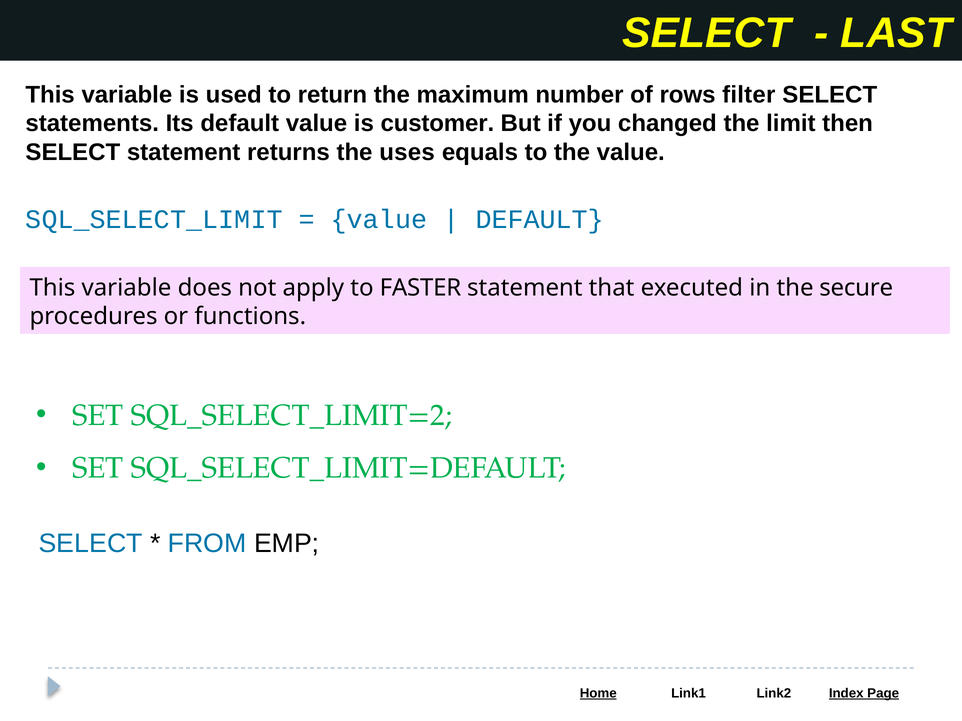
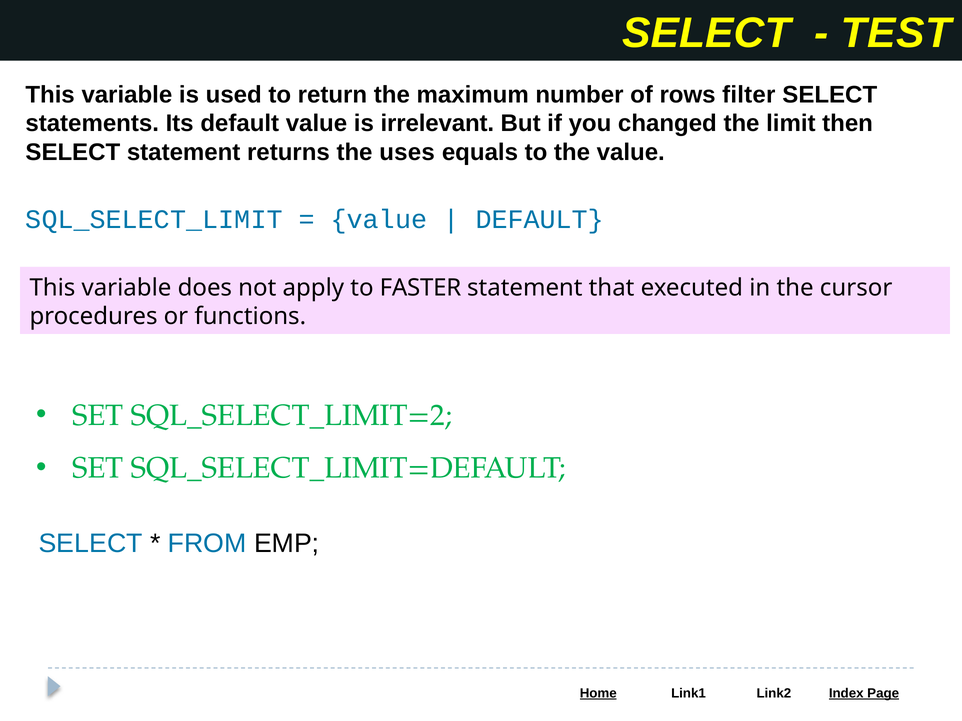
LAST: LAST -> TEST (896, 33)
customer: customer -> irrelevant (437, 124)
secure: secure -> cursor (856, 288)
